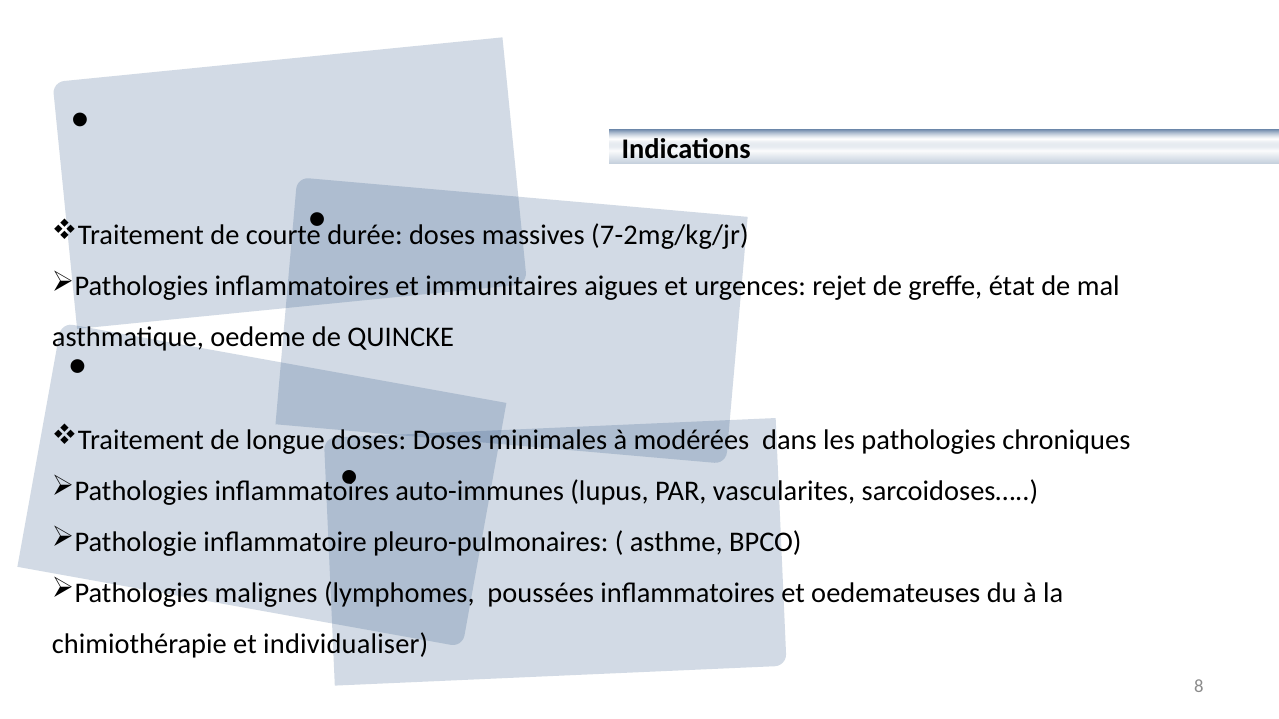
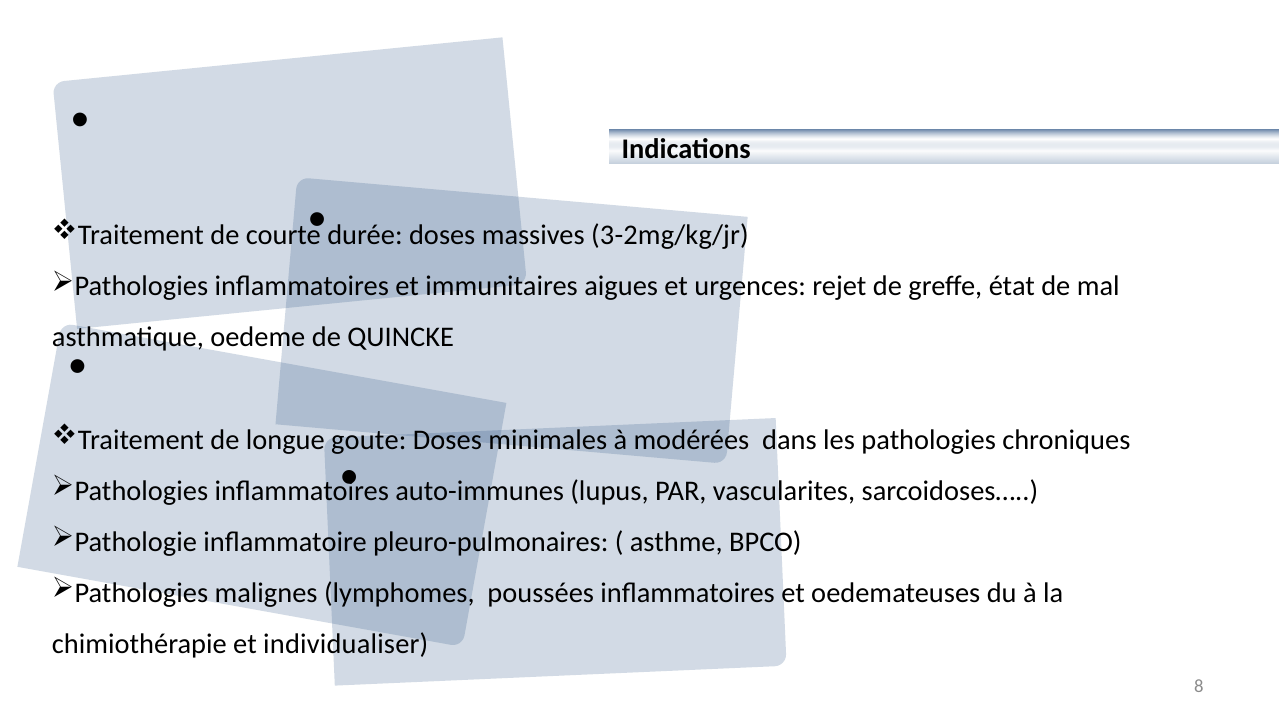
7-2mg/kg/jr: 7-2mg/kg/jr -> 3-2mg/kg/jr (670, 235)
longue doses: doses -> goute (369, 440)
